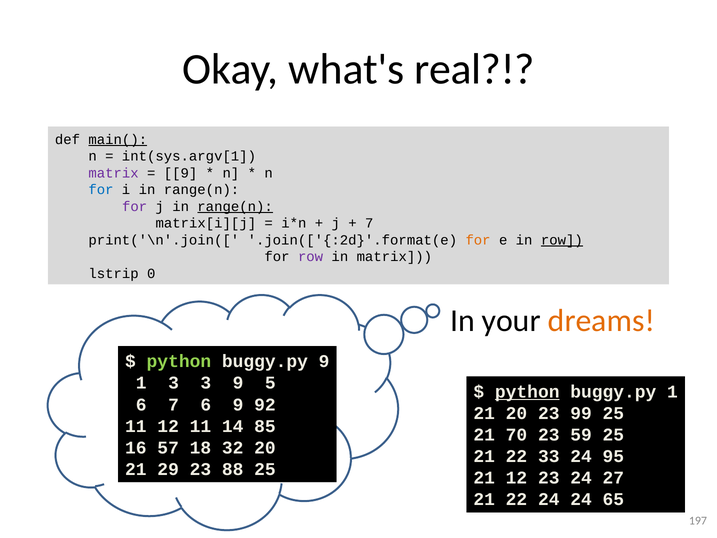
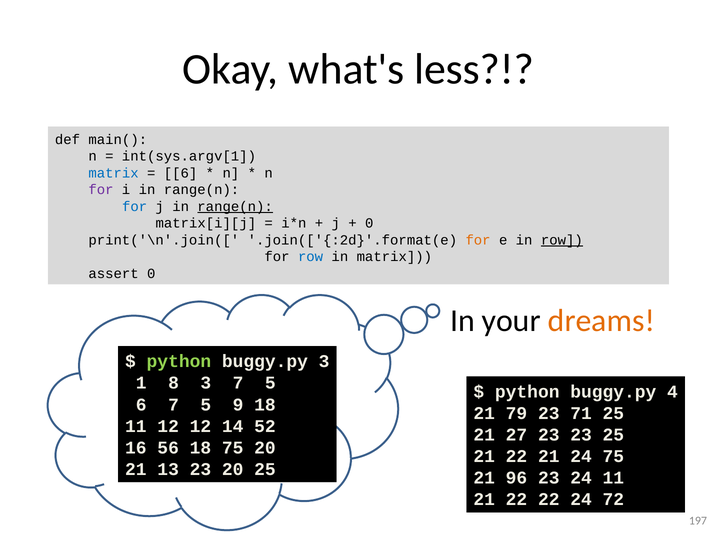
real: real -> less (474, 69)
main( underline: present -> none (118, 139)
matrix colour: purple -> blue (114, 173)
9: 9 -> 6 (181, 173)
for colour: blue -> purple (101, 190)
for colour: purple -> blue (135, 206)
7: 7 -> 0 (369, 223)
row colour: purple -> blue (311, 257)
lstrip: lstrip -> assert (114, 273)
buggy.py 9: 9 -> 3 (324, 361)
1 3: 3 -> 8 (174, 383)
3 9: 9 -> 7 (238, 383)
python underline: present -> none (527, 392)
buggy.py 1: 1 -> 4 (672, 392)
6 7 6: 6 -> 5 (206, 404)
9 92: 92 -> 18 (265, 404)
21 20: 20 -> 79 (516, 413)
99: 99 -> 71 (581, 413)
12 11: 11 -> 12 (200, 426)
85: 85 -> 52 (265, 426)
70: 70 -> 27 (516, 435)
23 59: 59 -> 23 (581, 435)
57: 57 -> 56 (168, 447)
18 32: 32 -> 75 (233, 447)
22 33: 33 -> 21 (549, 456)
24 95: 95 -> 75 (613, 456)
29: 29 -> 13 (168, 469)
23 88: 88 -> 20 (233, 469)
21 12: 12 -> 96 (516, 478)
24 27: 27 -> 11 (613, 478)
22 24: 24 -> 22 (549, 499)
65: 65 -> 72 (613, 499)
